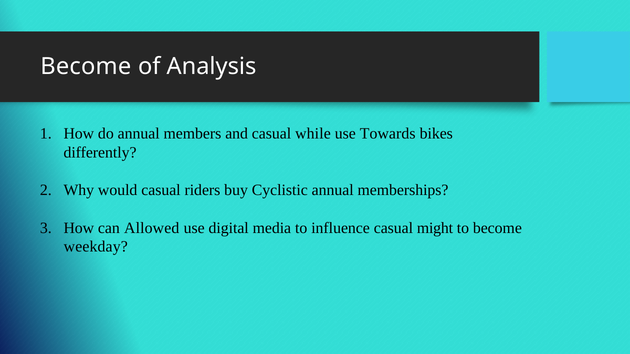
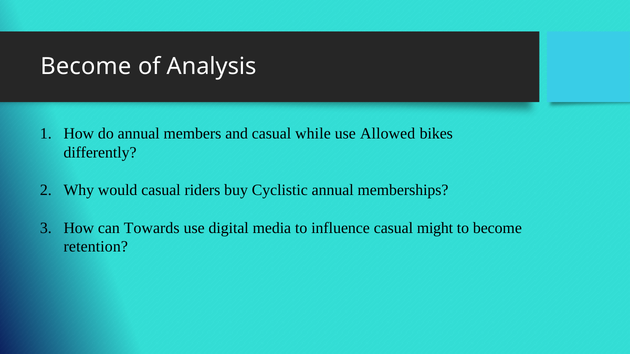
Towards: Towards -> Allowed (388, 134)
Allowed: Allowed -> Towards (152, 228)
weekday: weekday -> retention (96, 247)
